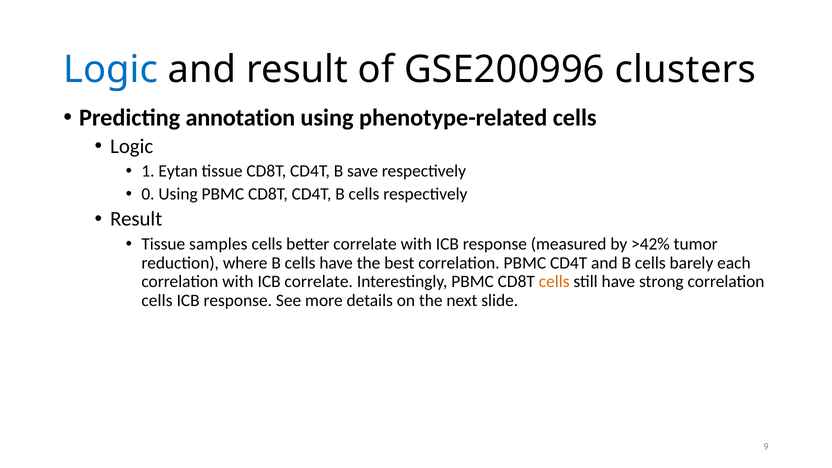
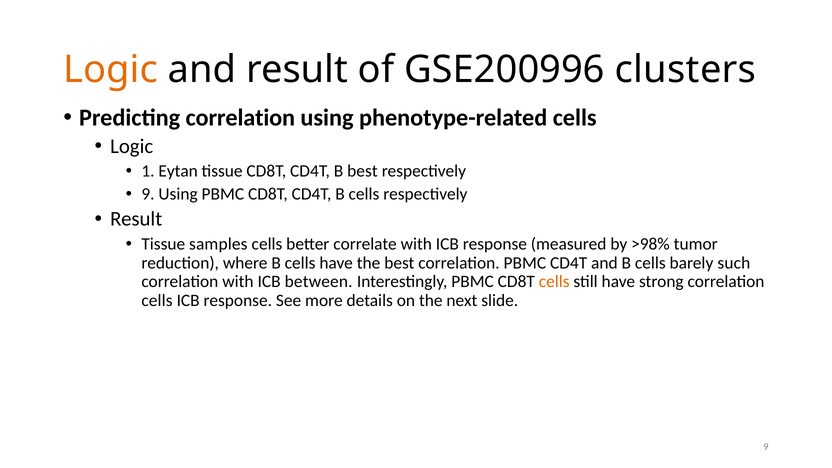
Logic colour: blue -> orange (111, 70)
Predicting annotation: annotation -> correlation (240, 118)
B save: save -> best (362, 171)
0: 0 -> 9 (148, 194)
>42%: >42% -> >98% (650, 244)
each: each -> such (734, 263)
ICB correlate: correlate -> between (319, 282)
